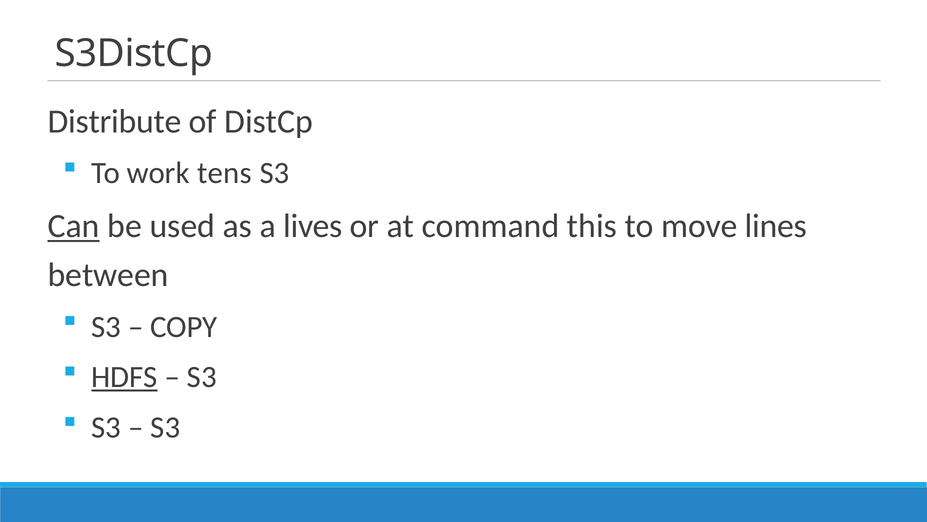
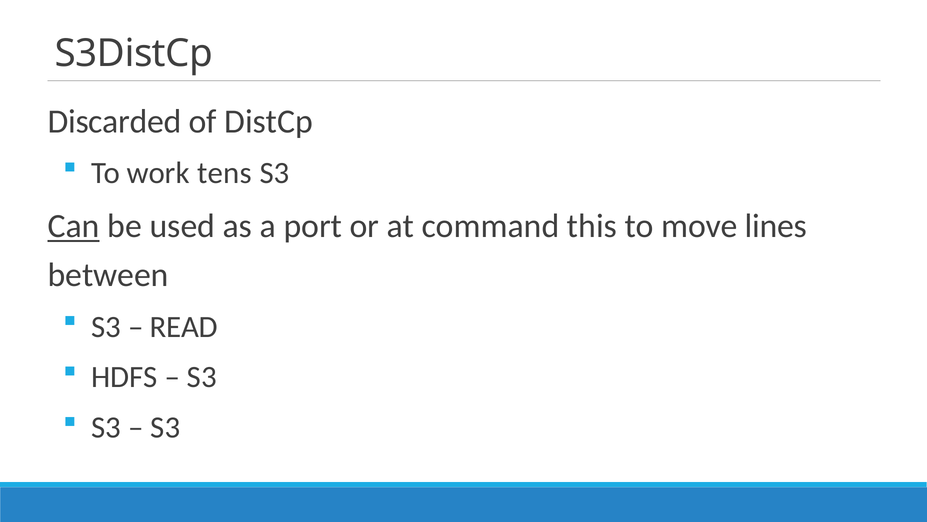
Distribute: Distribute -> Discarded (115, 121)
lives: lives -> port (313, 226)
COPY: COPY -> READ (184, 327)
HDFS underline: present -> none (124, 377)
